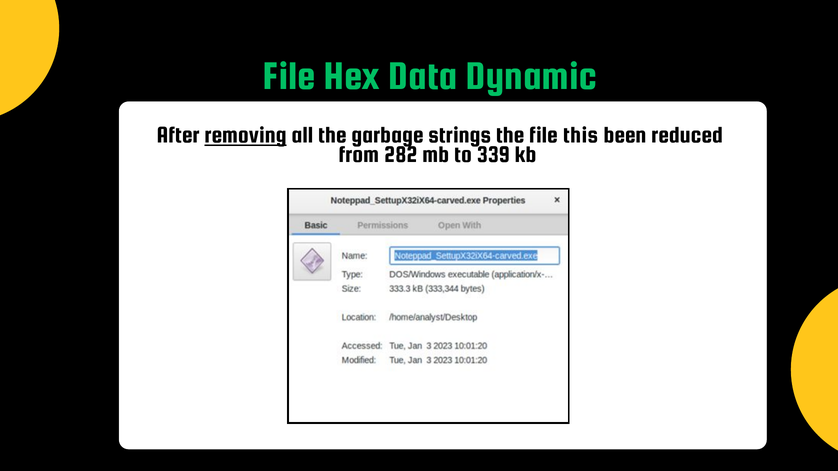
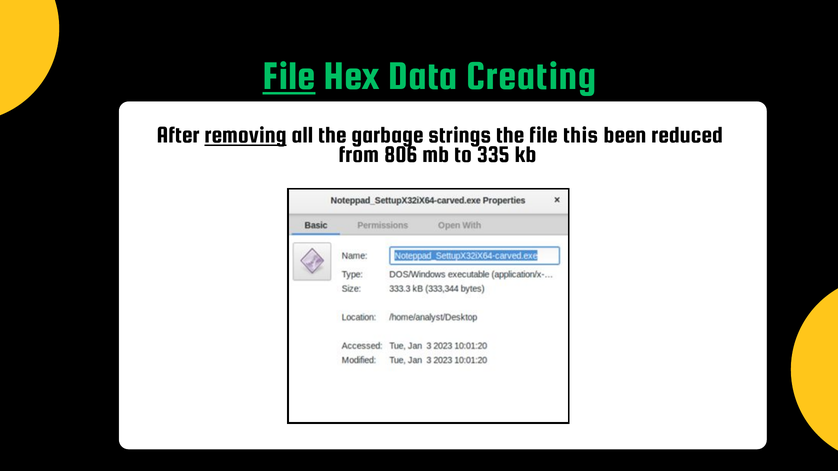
File underline: none -> present (289, 76)
Dynamic: Dynamic -> Creating (531, 76)
282: 282 -> 806 (401, 154)
339: 339 -> 335 (493, 154)
